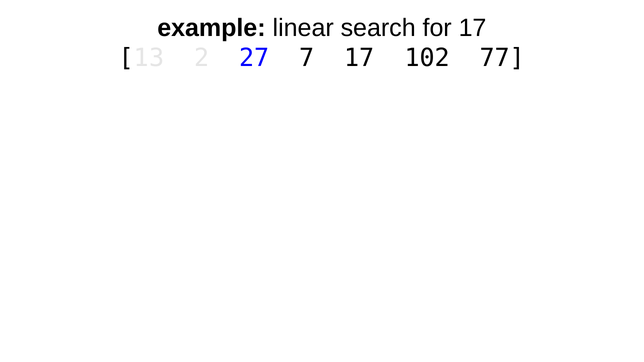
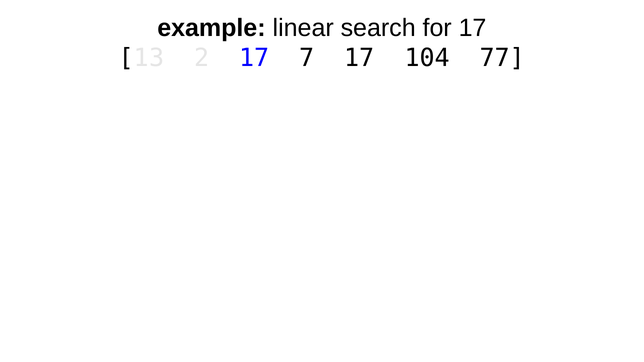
2 27: 27 -> 17 (254, 58)
102: 102 -> 104 (427, 58)
